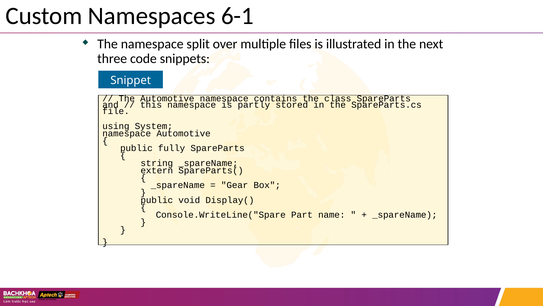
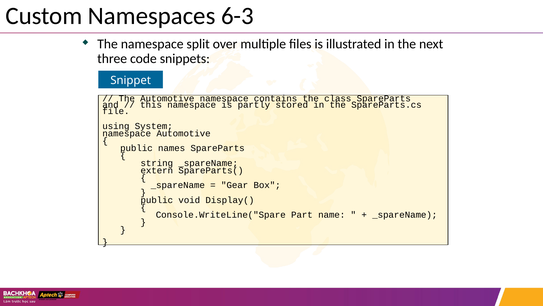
6-1: 6-1 -> 6-3 (237, 16)
fully: fully -> names (172, 148)
